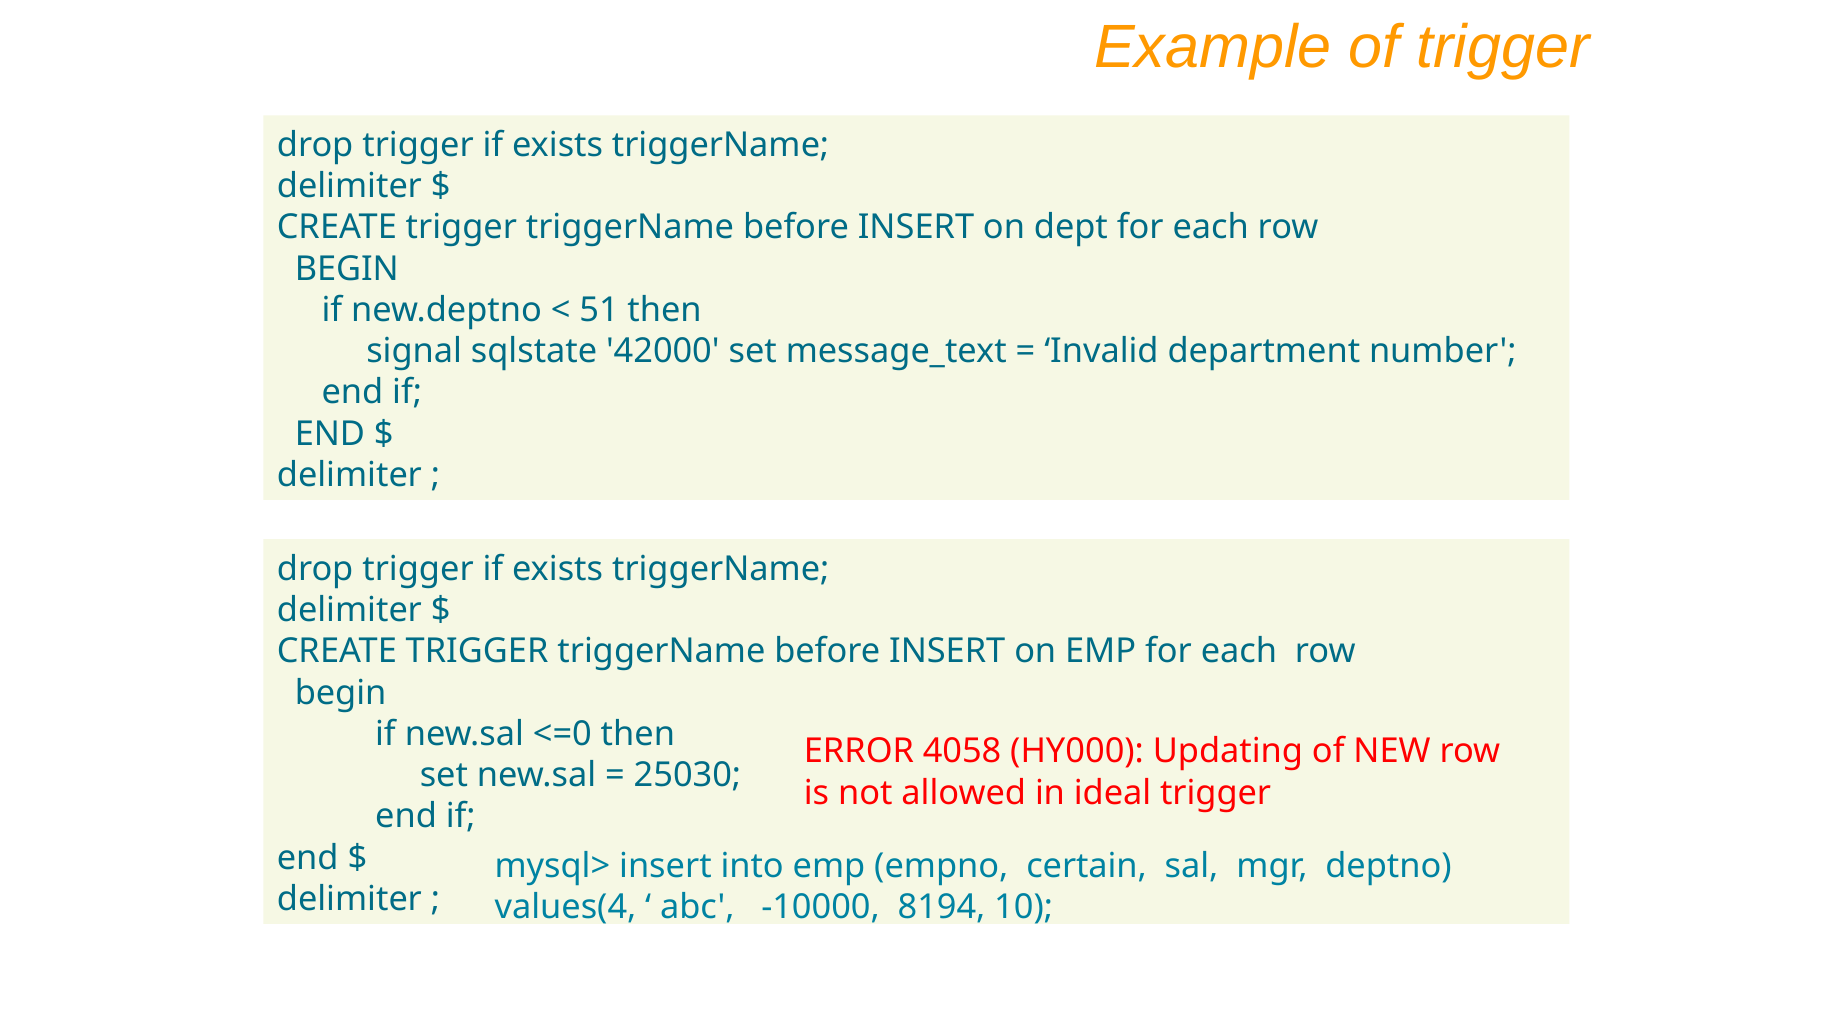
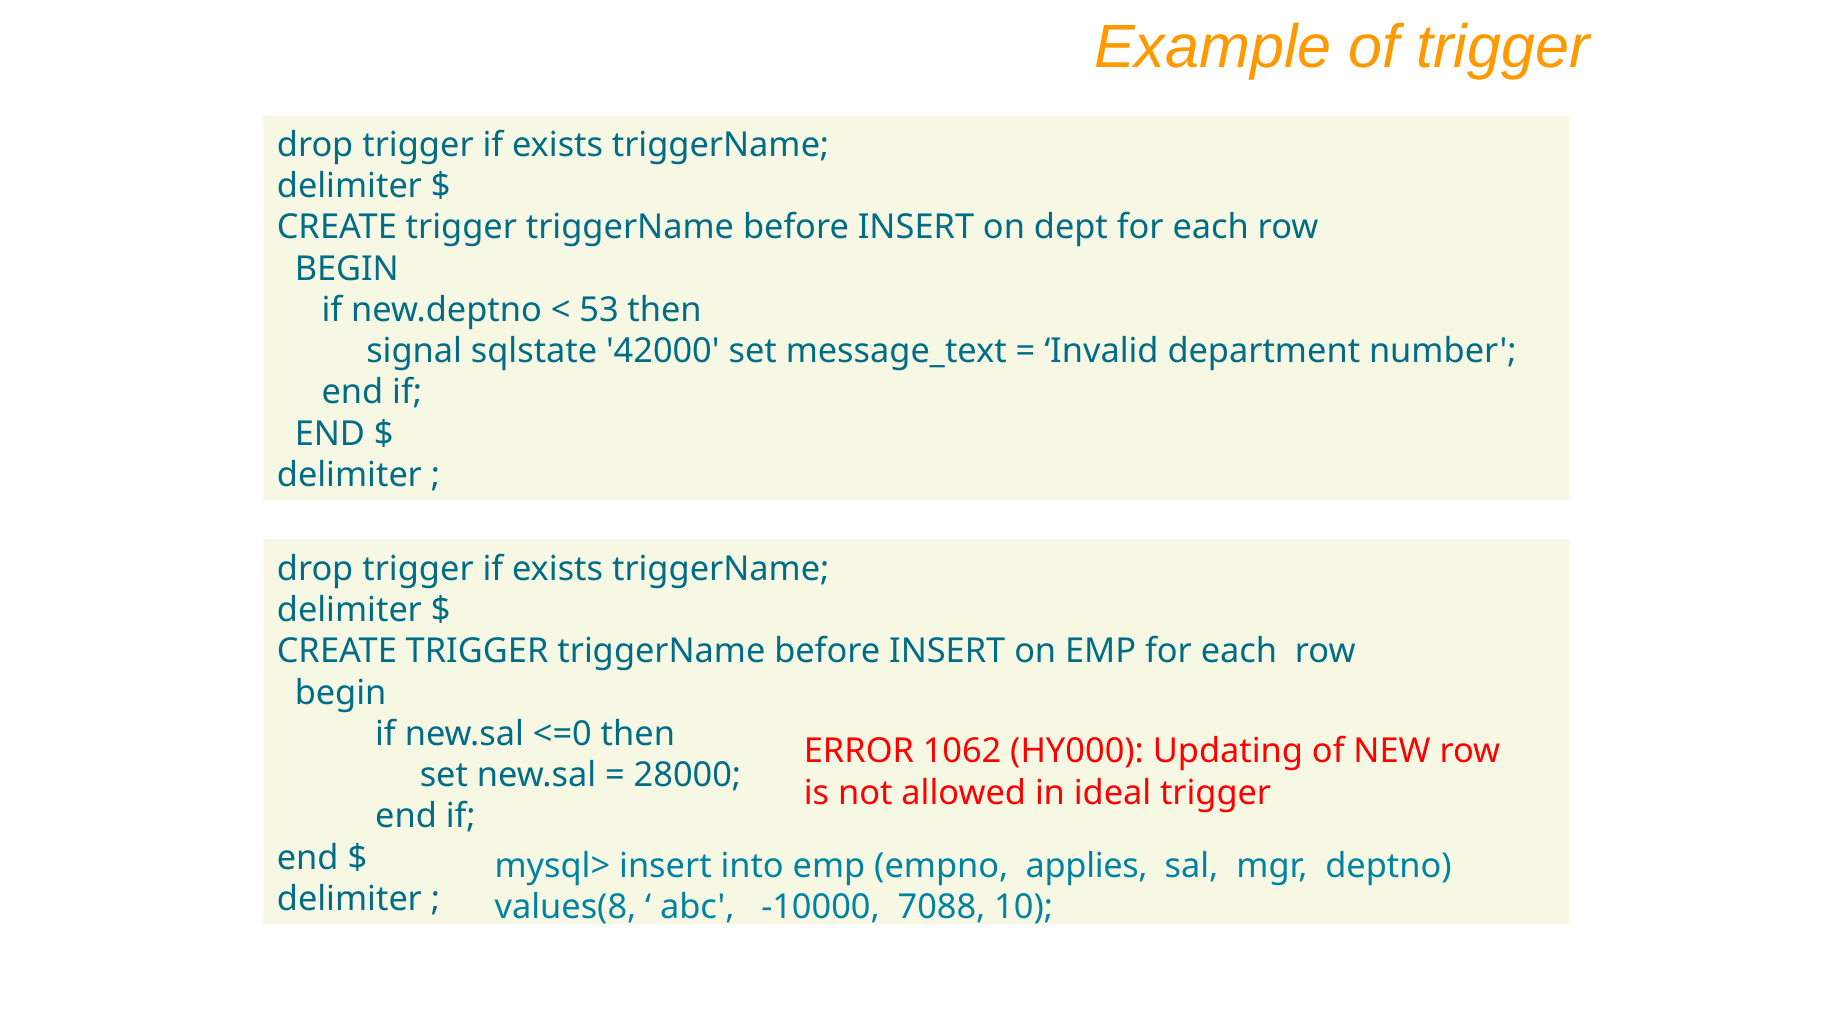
51: 51 -> 53 (599, 310)
4058: 4058 -> 1062 (962, 751)
25030: 25030 -> 28000 (687, 775)
certain: certain -> applies (1087, 866)
values(4: values(4 -> values(8 (565, 907)
8194: 8194 -> 7088 (942, 907)
